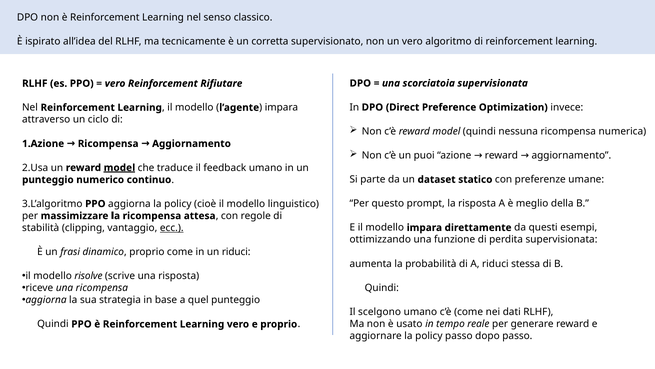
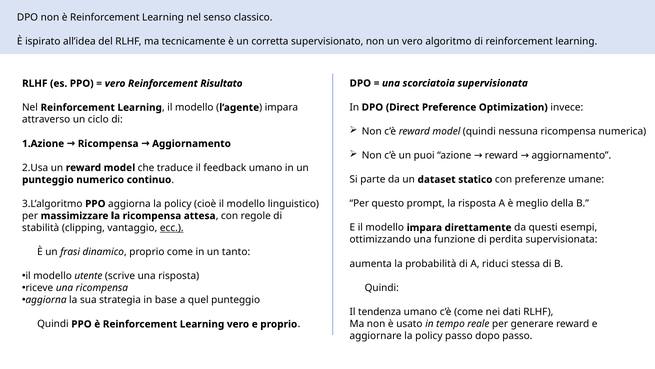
Rifiutare: Rifiutare -> Risultato (221, 83)
model underline: present -> none (119, 167)
un riduci: riduci -> tanto (236, 252)
risolve: risolve -> utente (88, 276)
scelgono: scelgono -> tendenza (380, 311)
